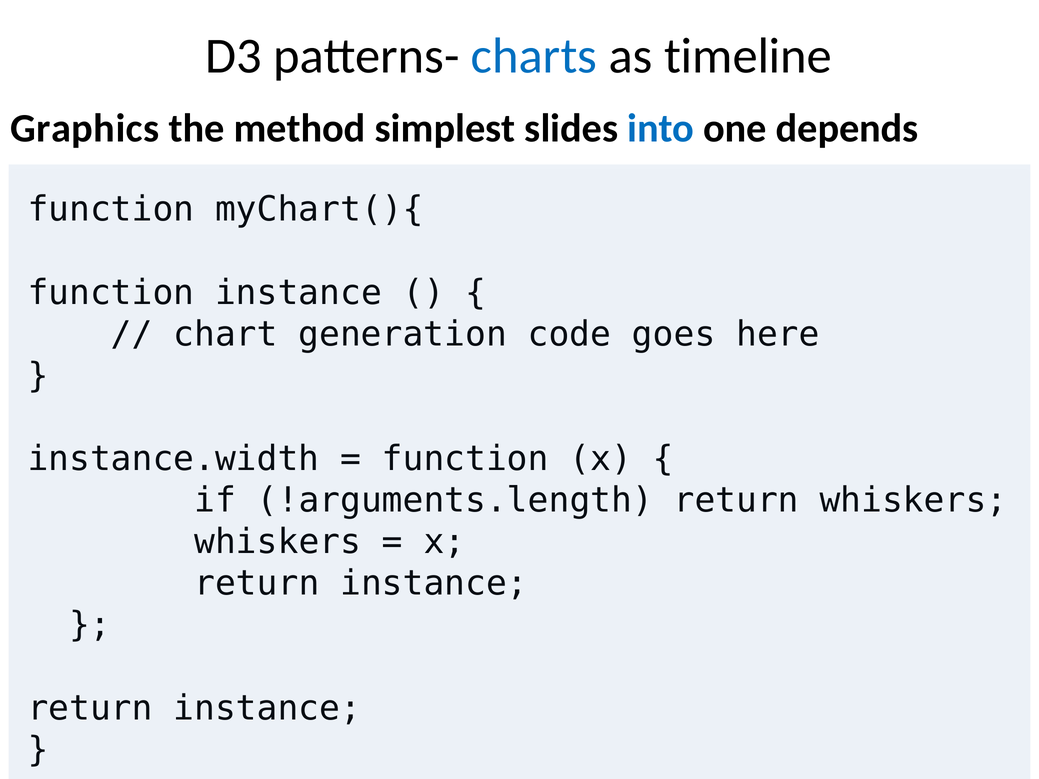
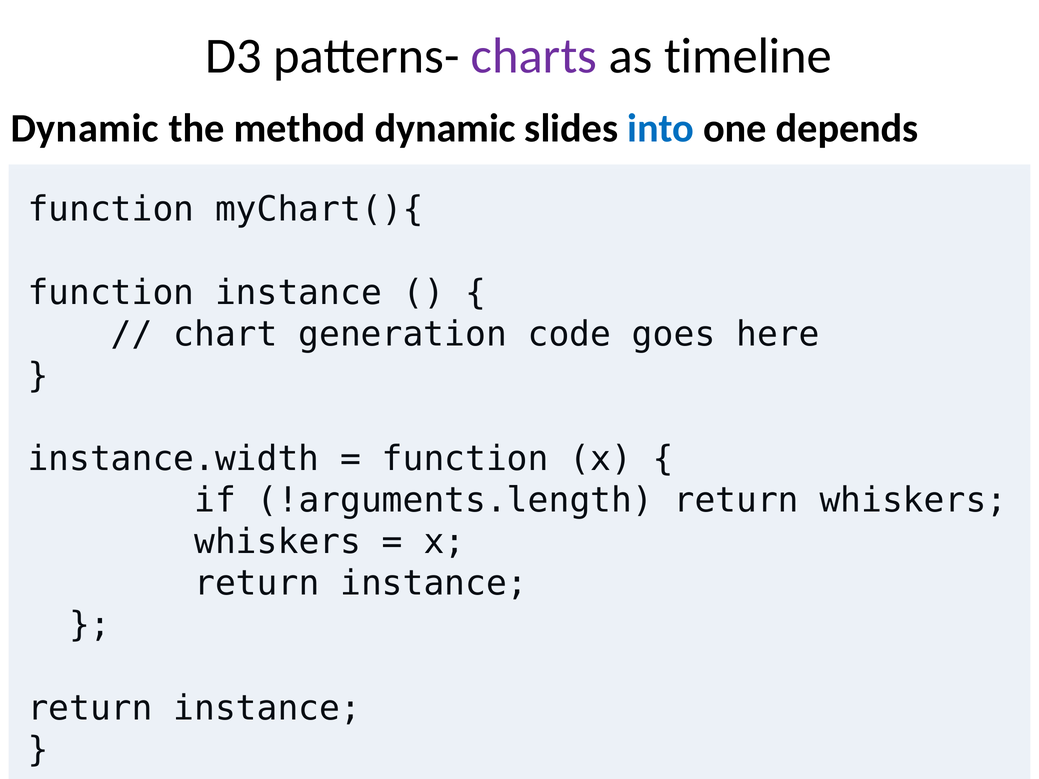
charts colour: blue -> purple (534, 56)
Graphics: Graphics -> Dynamic (85, 128)
method simplest: simplest -> dynamic (445, 128)
